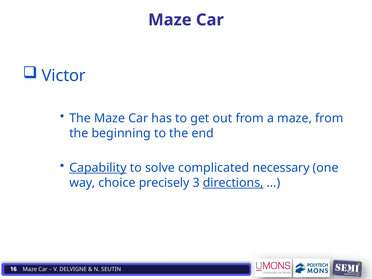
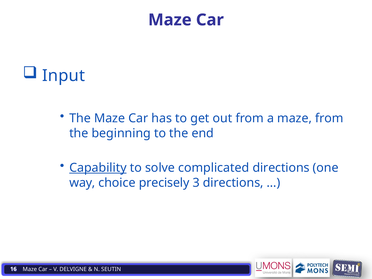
Victor: Victor -> Input (64, 76)
complicated necessary: necessary -> directions (281, 168)
directions underline: present -> none (233, 183)
